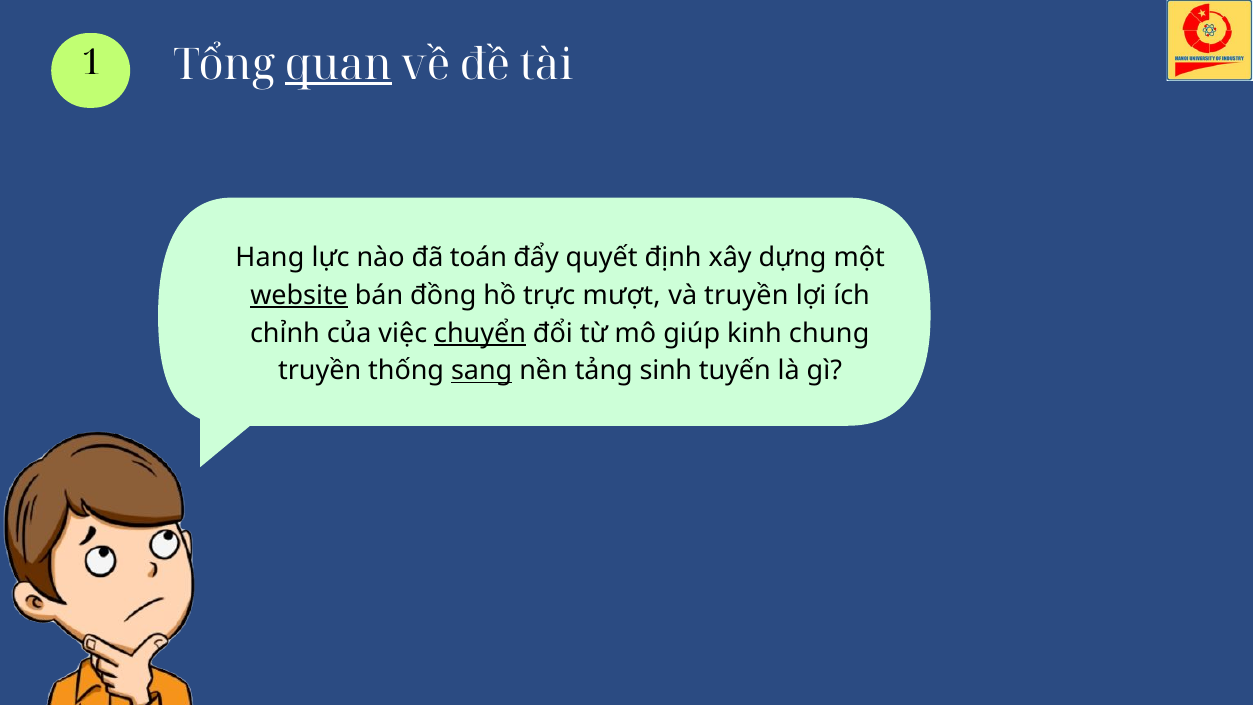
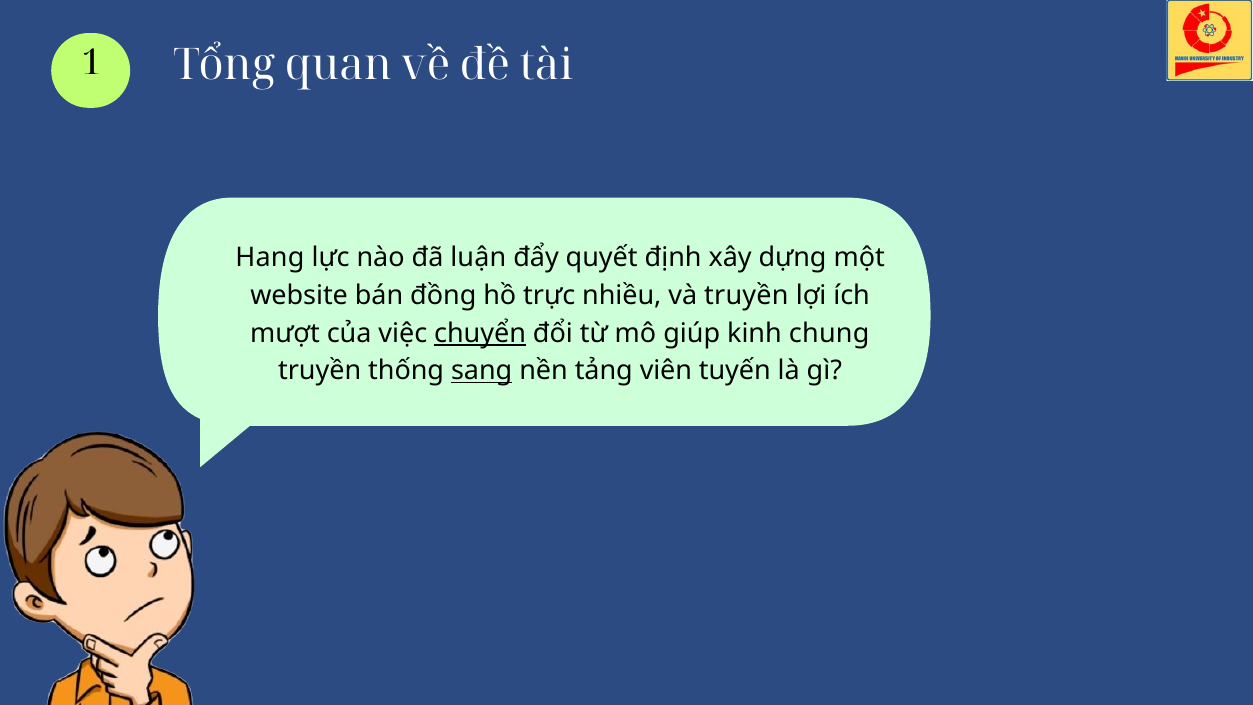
quan underline: present -> none (338, 65)
toán: toán -> luận (478, 258)
website underline: present -> none (299, 295)
mượt: mượt -> nhiều (622, 295)
chỉnh: chỉnh -> mượt (285, 333)
sinh: sinh -> viên (666, 371)
